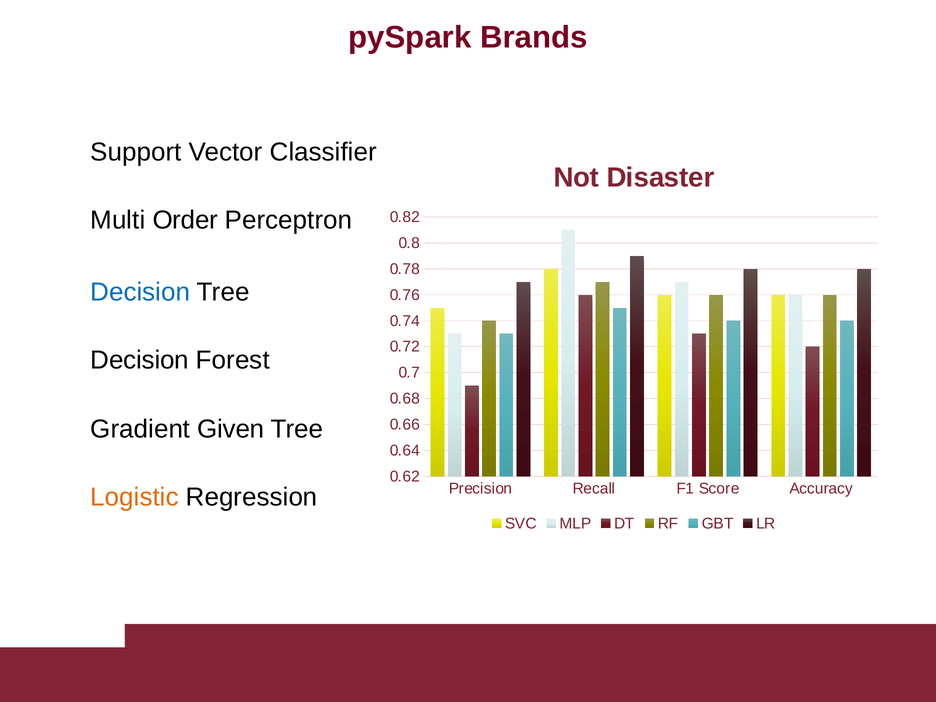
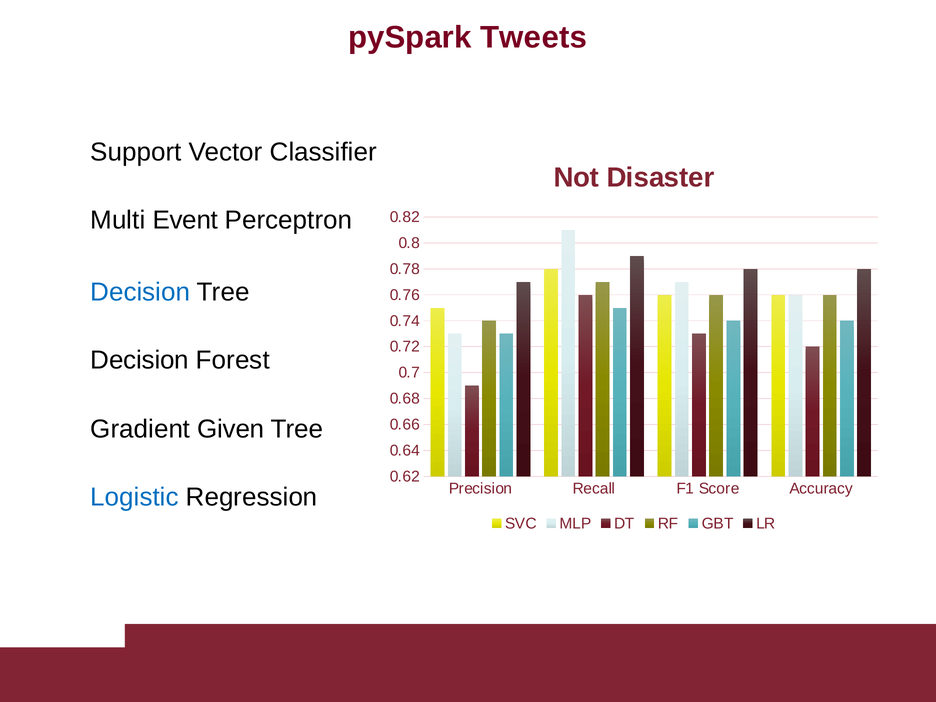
Brands: Brands -> Tweets (534, 37)
Order: Order -> Event (185, 220)
Logistic colour: orange -> blue (134, 497)
